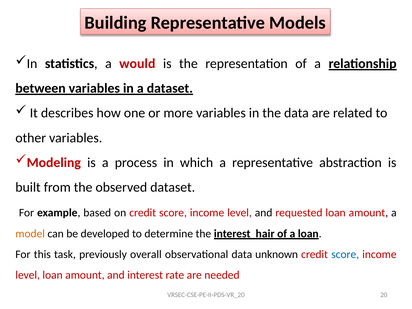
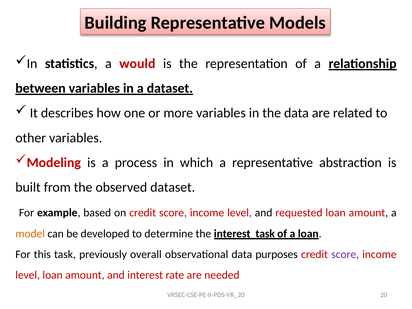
interest hair: hair -> task (265, 234)
unknown: unknown -> purposes (277, 254)
score colour: blue -> purple (345, 254)
